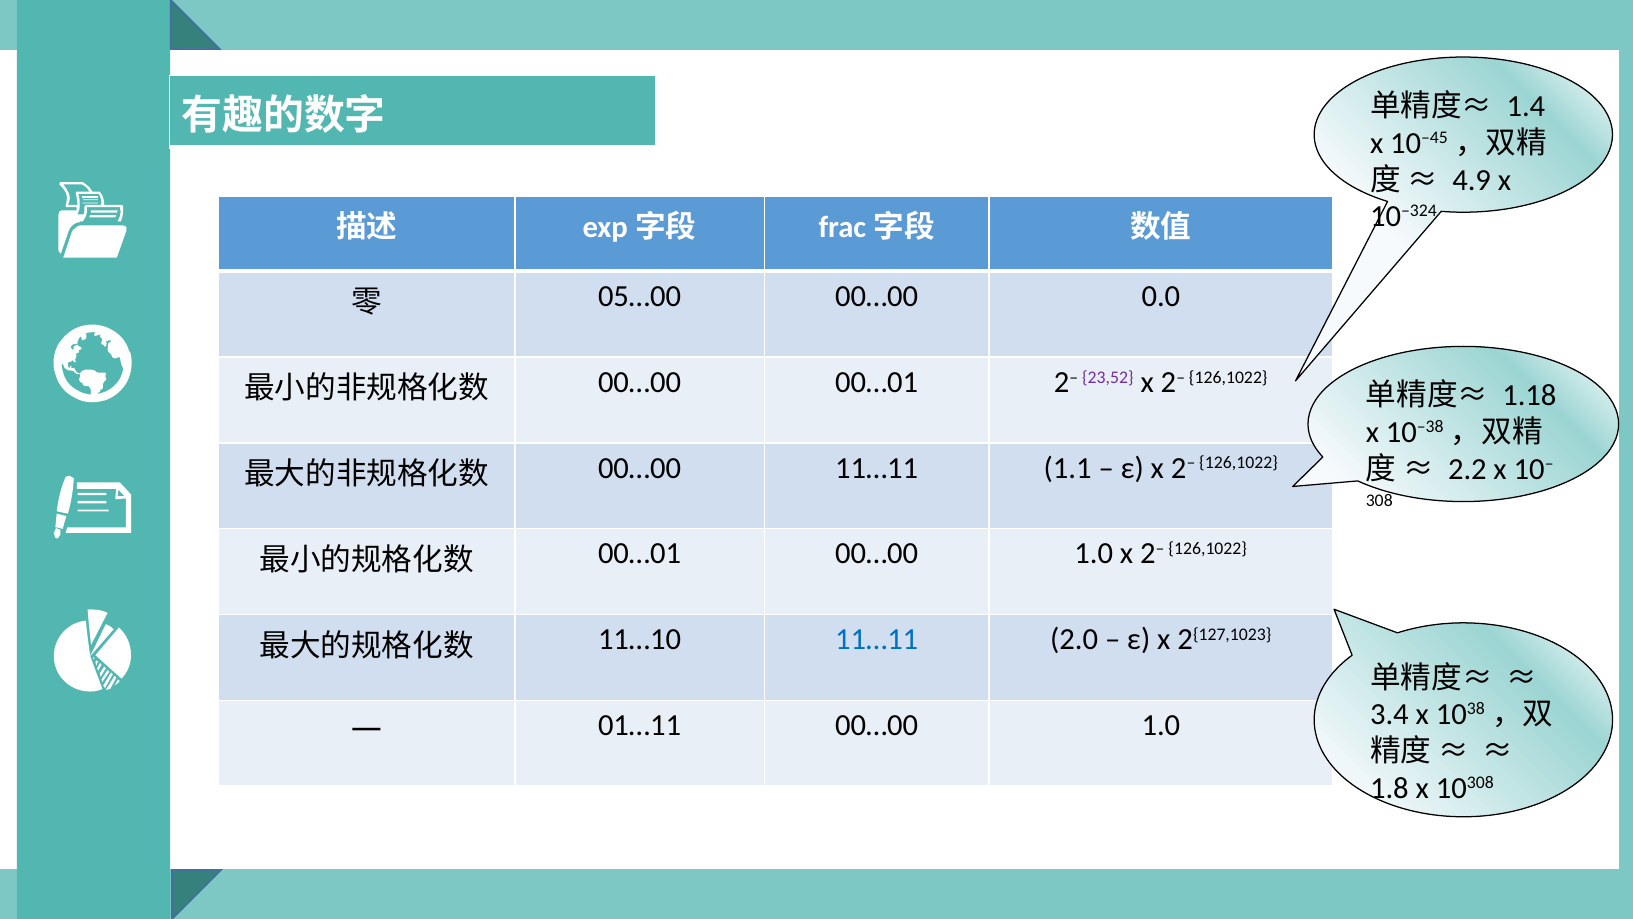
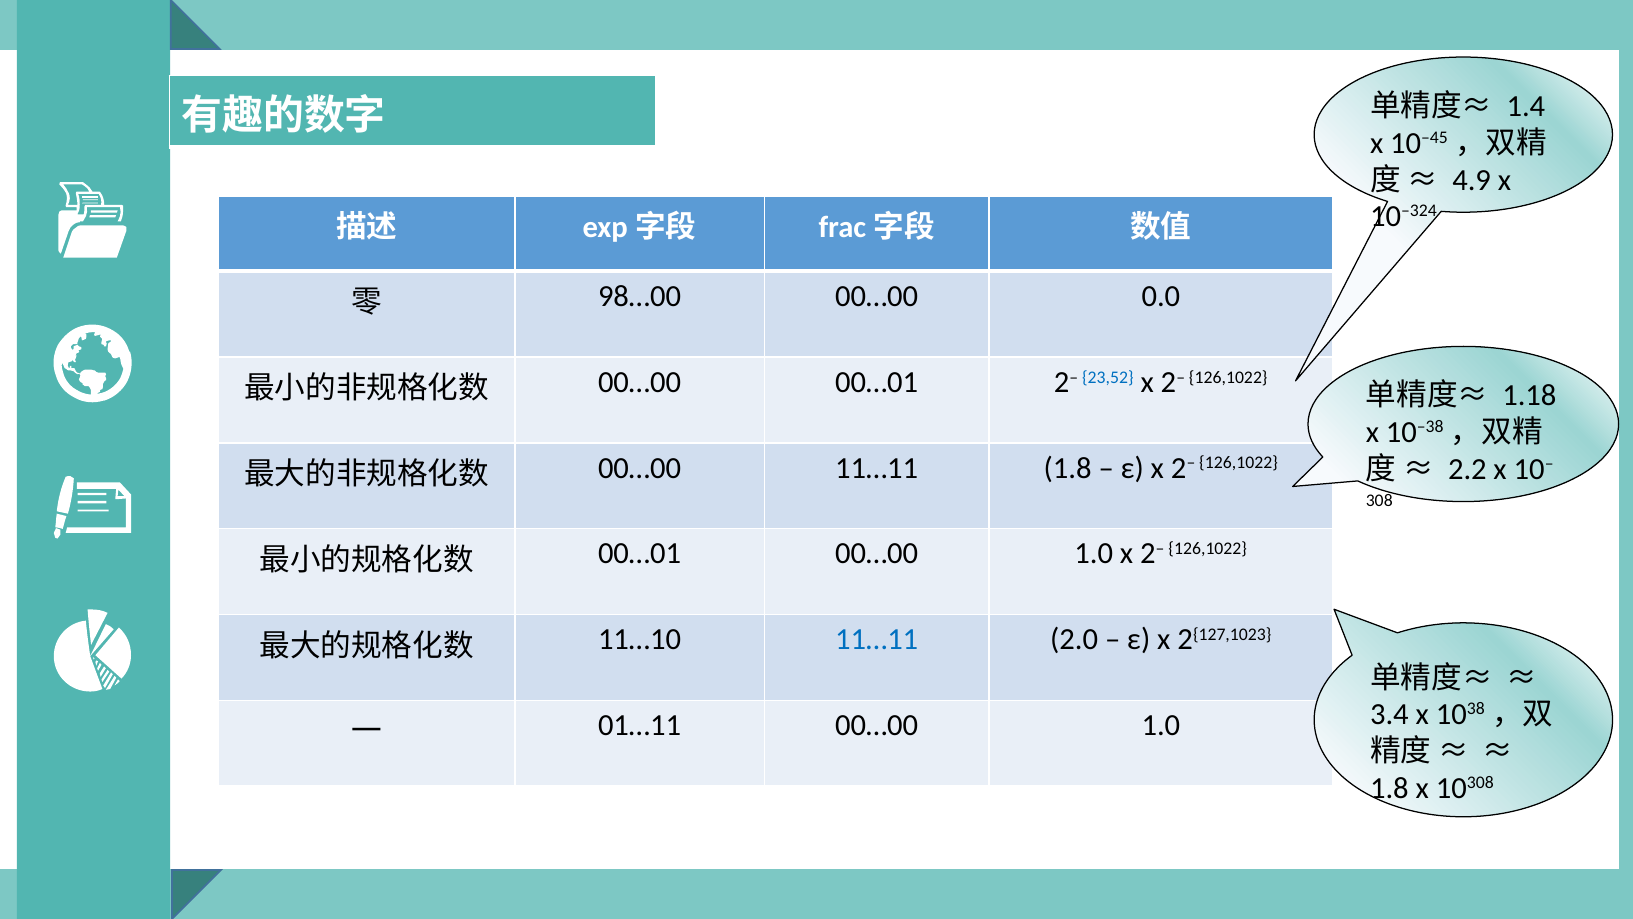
05…00: 05…00 -> 98…00 (640, 296)
23,52 colour: purple -> blue (1108, 377)
11…11 1.1: 1.1 -> 1.8 (1068, 468)
